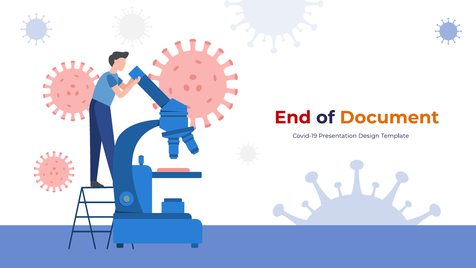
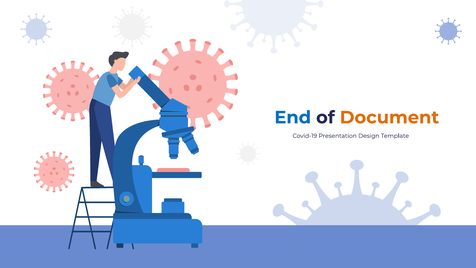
End colour: red -> blue (293, 117)
